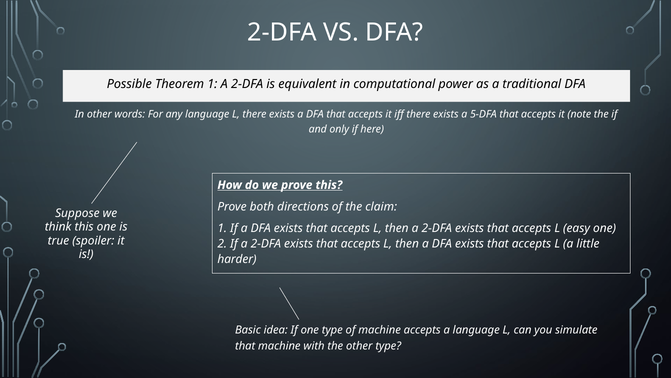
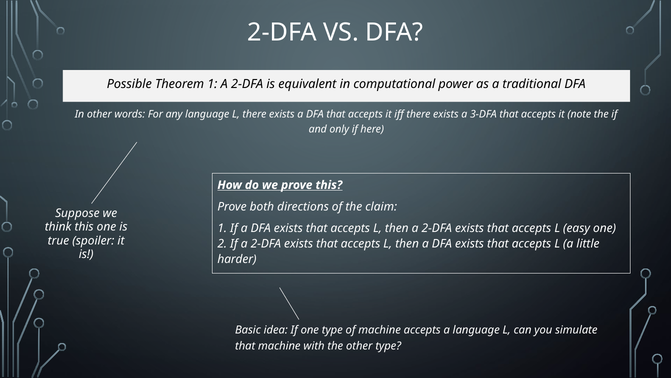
5-DFA: 5-DFA -> 3-DFA (483, 114)
